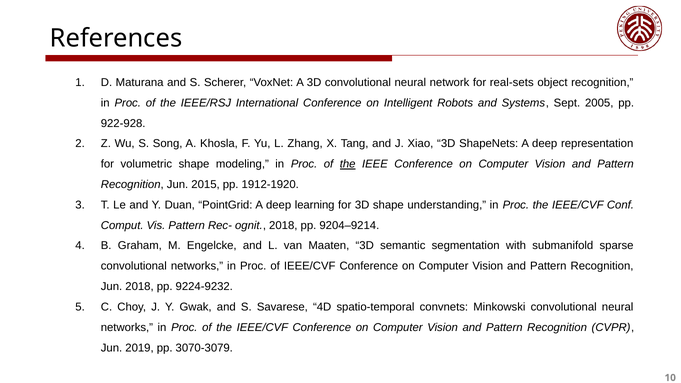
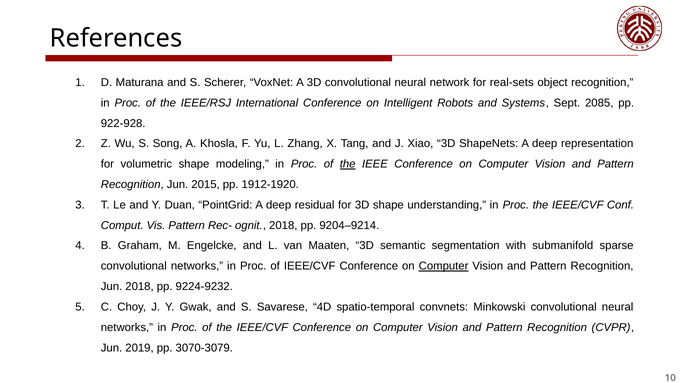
2005: 2005 -> 2085 (599, 103)
learning: learning -> residual (315, 205)
Computer underline: none -> present (444, 266)
